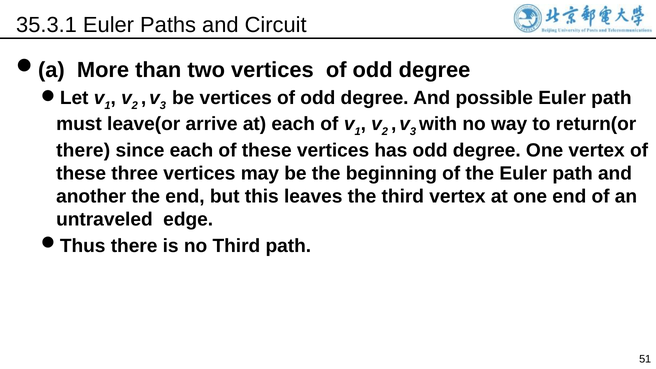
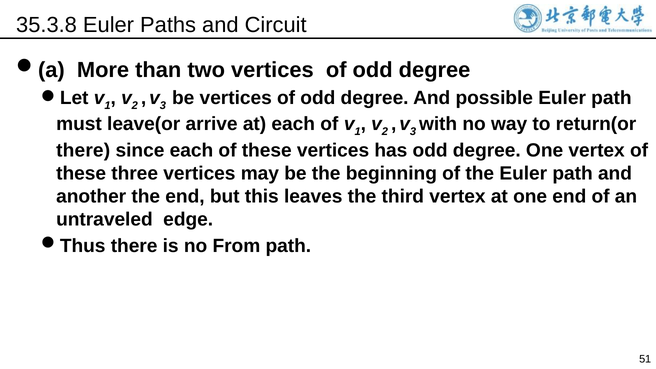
35.3.1: 35.3.1 -> 35.3.8 (47, 25)
no Third: Third -> From (236, 246)
